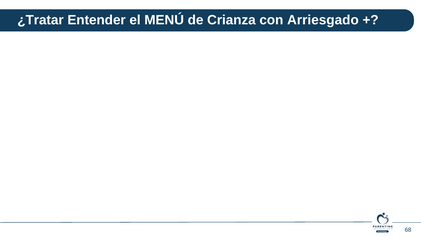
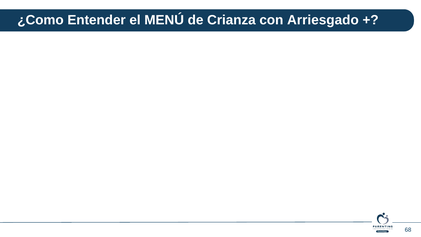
¿Tratar: ¿Tratar -> ¿Como (41, 20)
